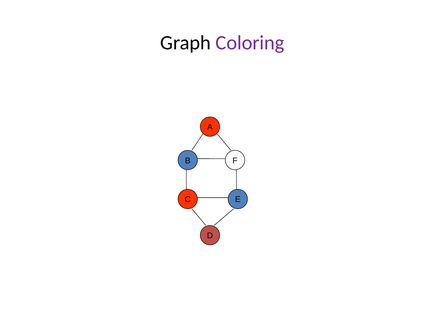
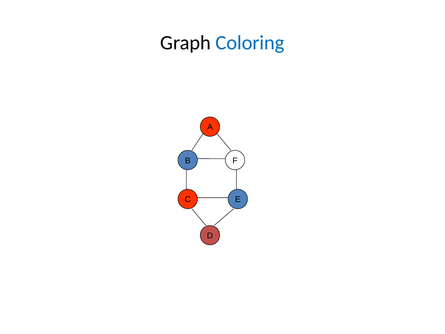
Coloring colour: purple -> blue (250, 43)
